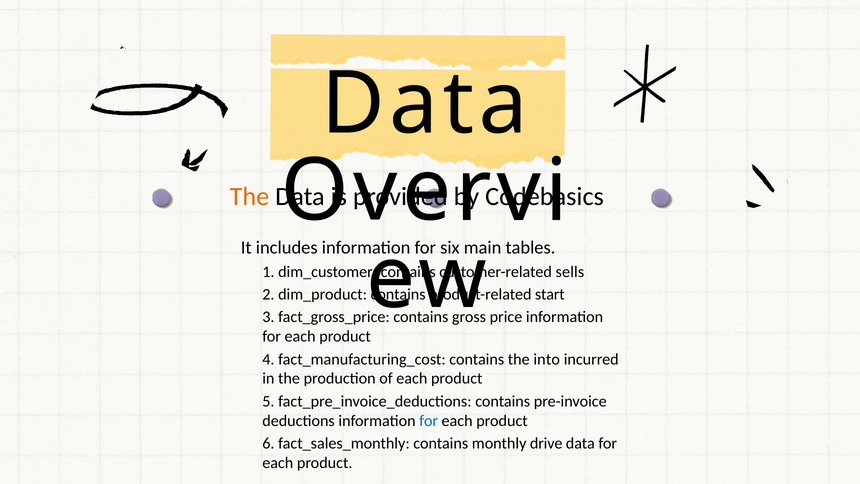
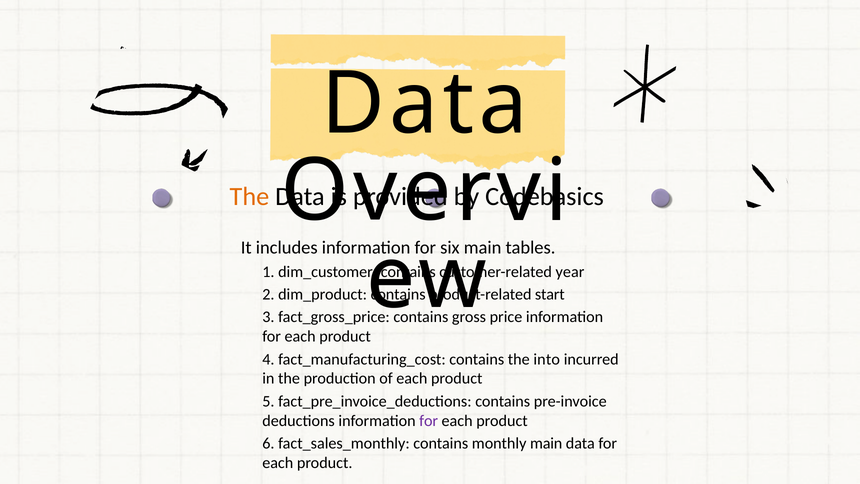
sells: sells -> year (570, 272)
for colour: blue -> purple (429, 421)
monthly drive: drive -> main (546, 443)
